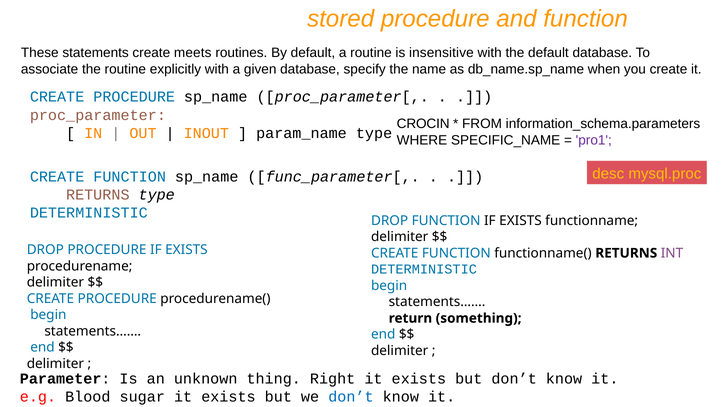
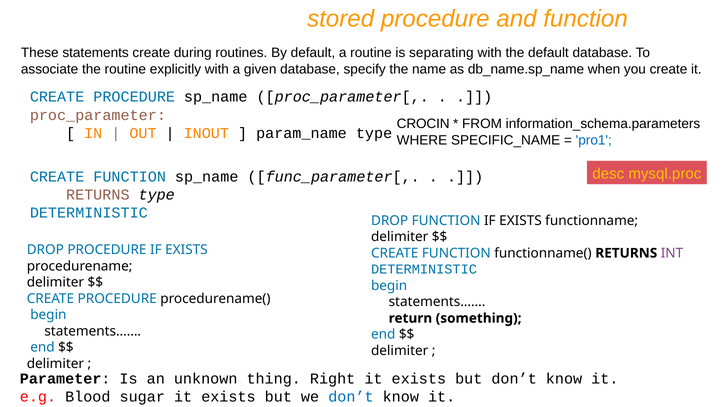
meets: meets -> during (193, 53)
insensitive: insensitive -> separating (441, 53)
pro1 colour: purple -> blue (594, 140)
